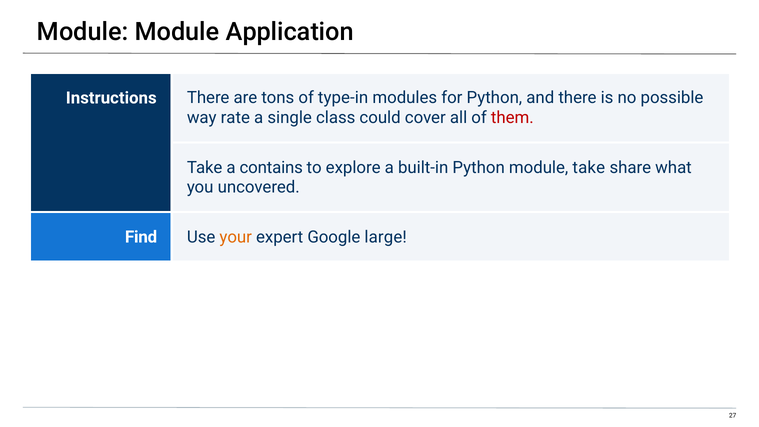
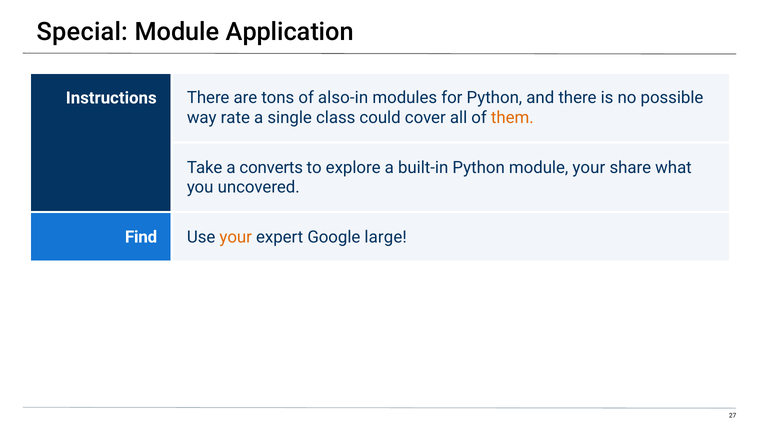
Module: Module -> Special (82, 32)
type-in: type-in -> also-in (343, 98)
them colour: red -> orange (512, 117)
contains: contains -> converts (271, 167)
module take: take -> your (589, 167)
